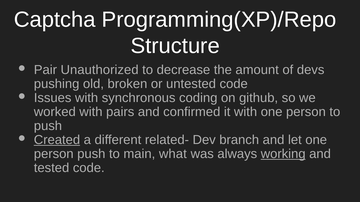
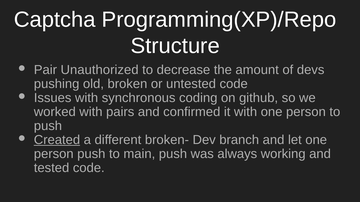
related-: related- -> broken- (167, 140)
main what: what -> push (173, 154)
working underline: present -> none (283, 154)
